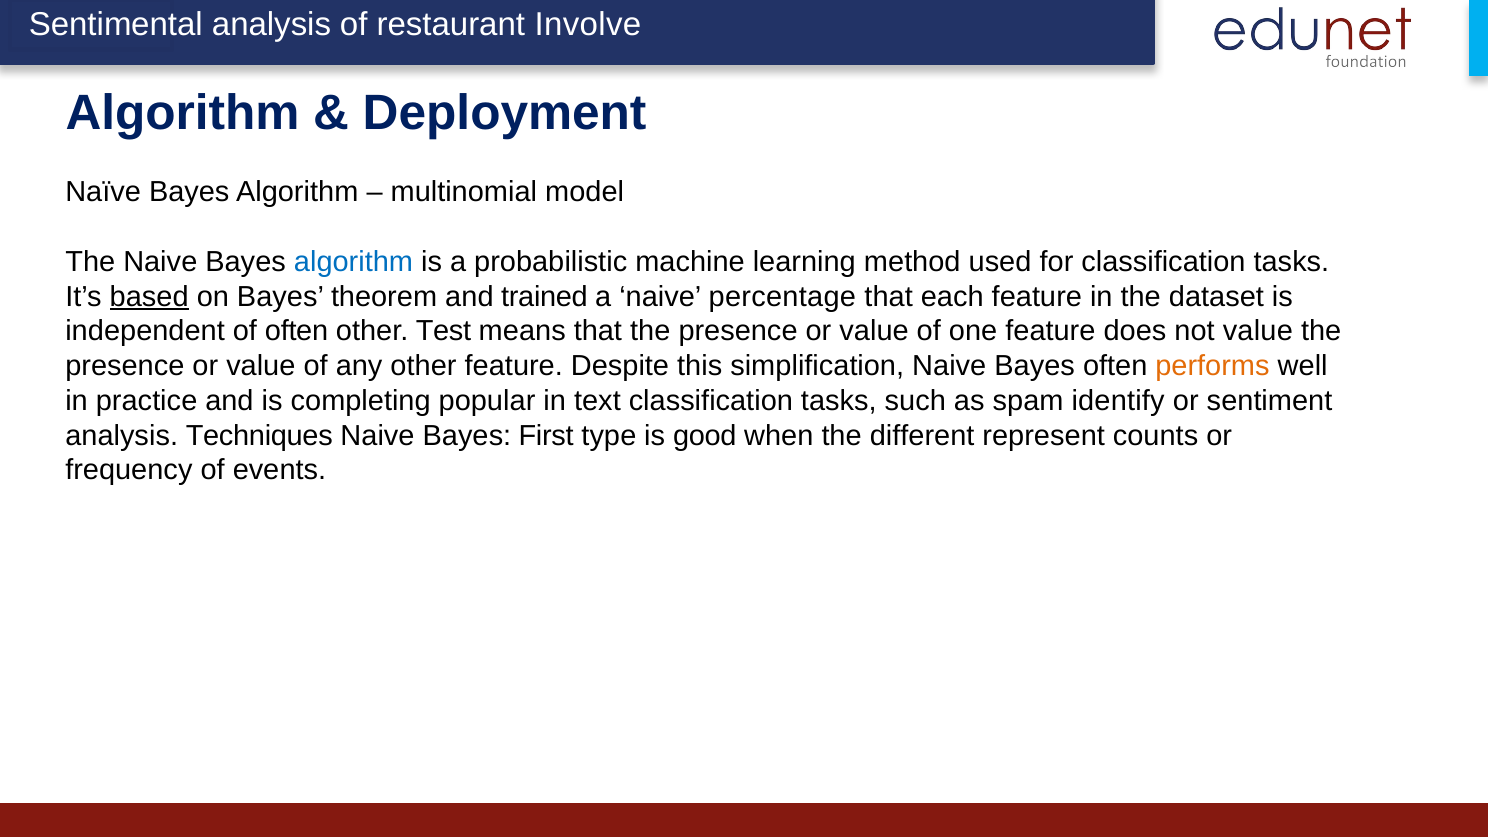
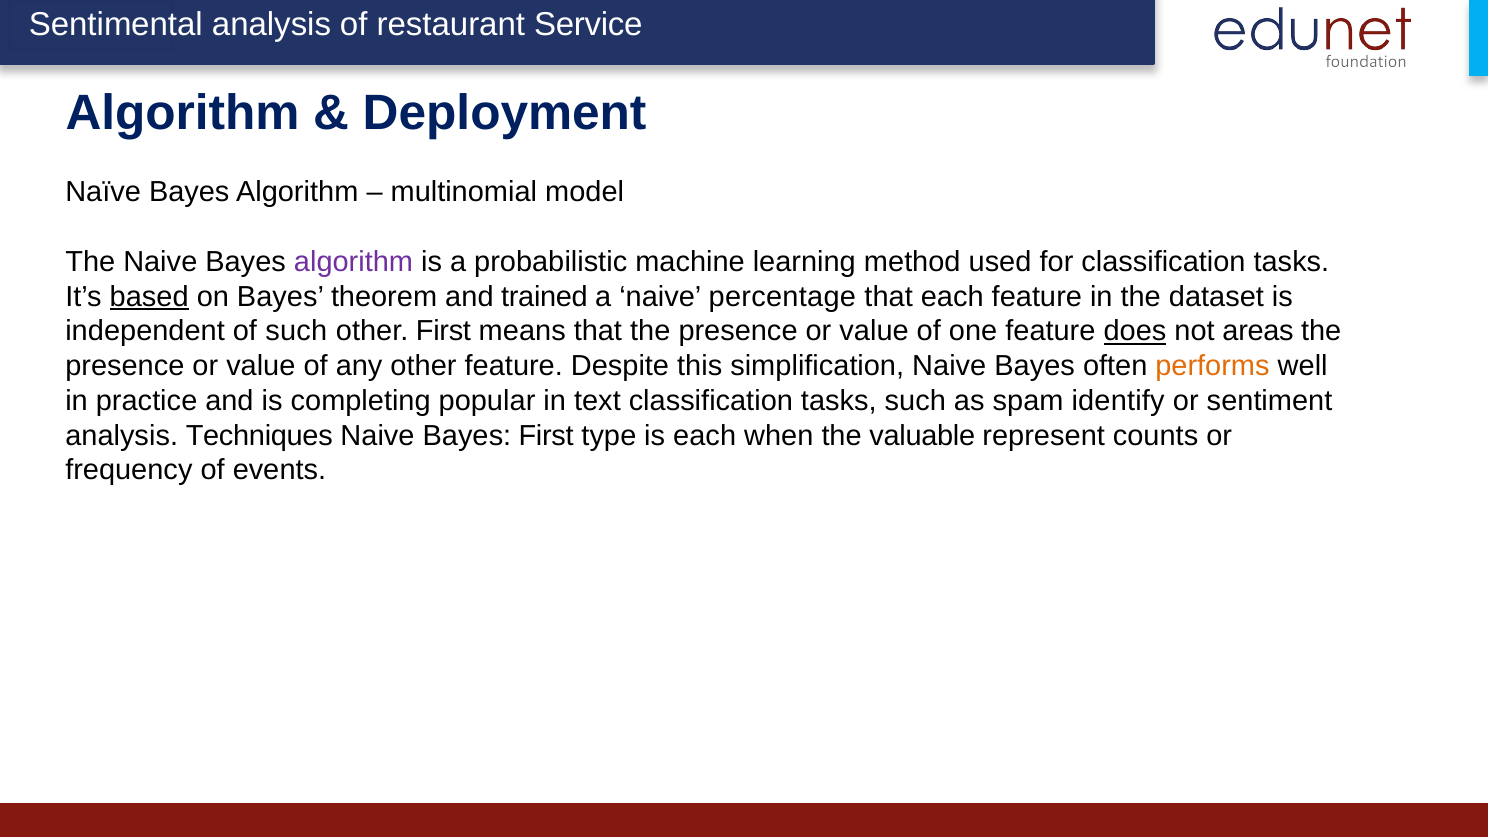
Involve: Involve -> Service (588, 25)
algorithm colour: blue -> purple (354, 262)
of often: often -> such (296, 331)
other Test: Test -> First (443, 331)
does underline: none -> present (1135, 331)
not value: value -> areas (1258, 331)
is good: good -> each (705, 436)
different: different -> valuable (922, 436)
